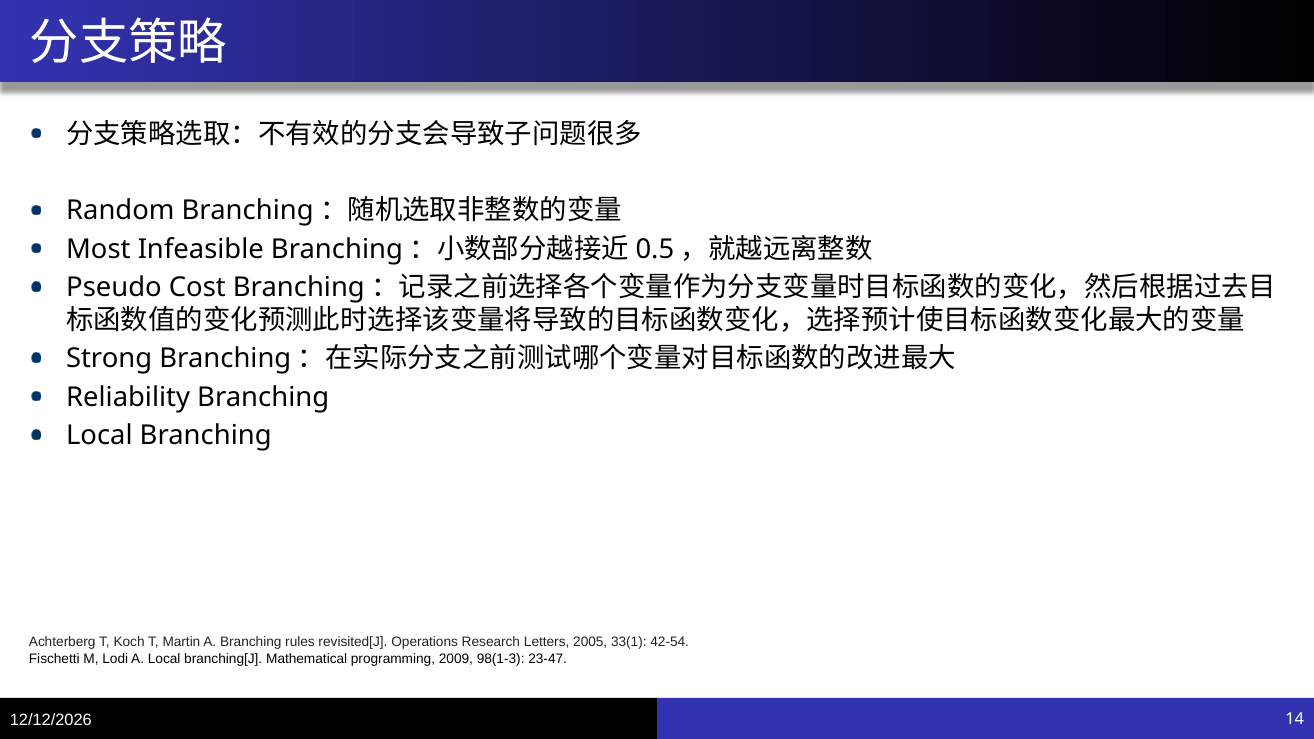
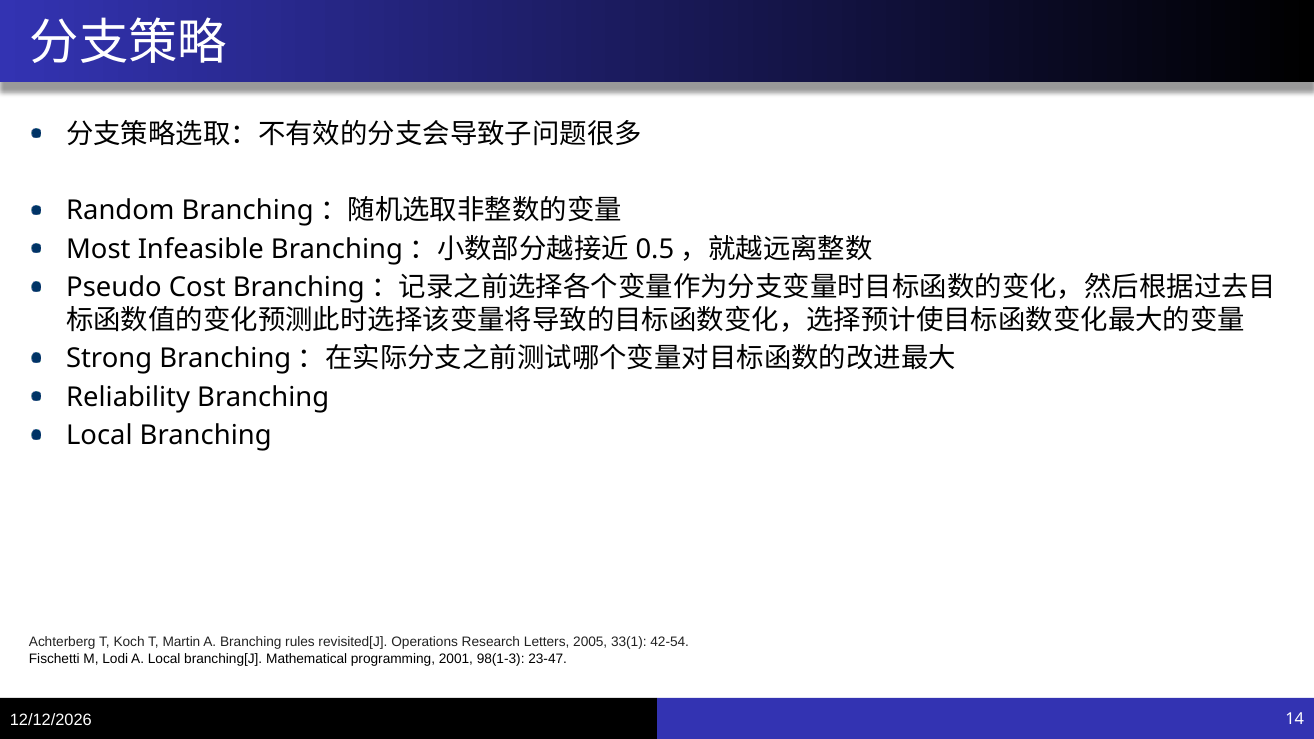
2009: 2009 -> 2001 (456, 659)
